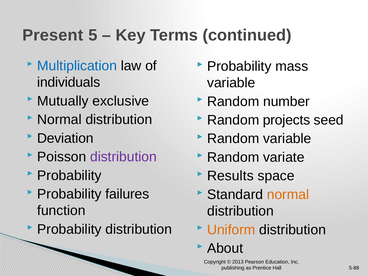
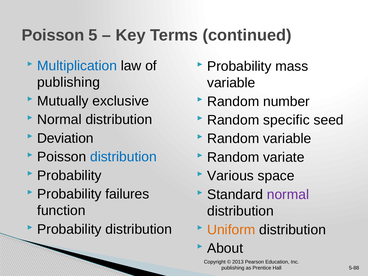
Present: Present -> Poisson (53, 35)
individuals: individuals -> publishing (69, 82)
projects: projects -> specific (286, 120)
distribution colour: purple -> blue (123, 157)
Results: Results -> Various (230, 176)
normal colour: orange -> purple (288, 195)
